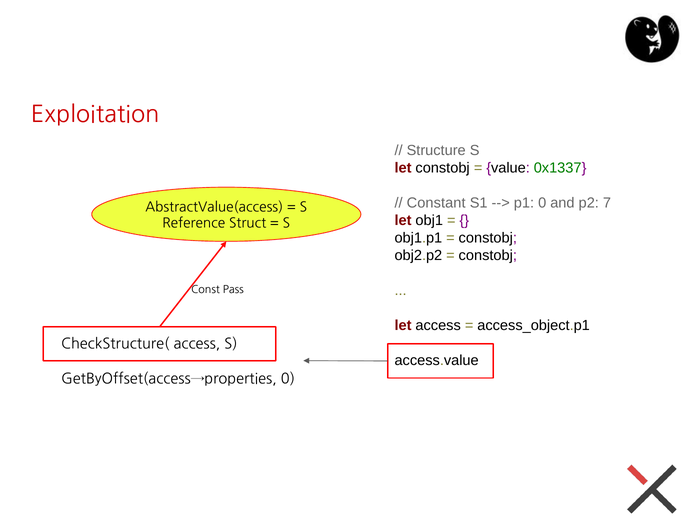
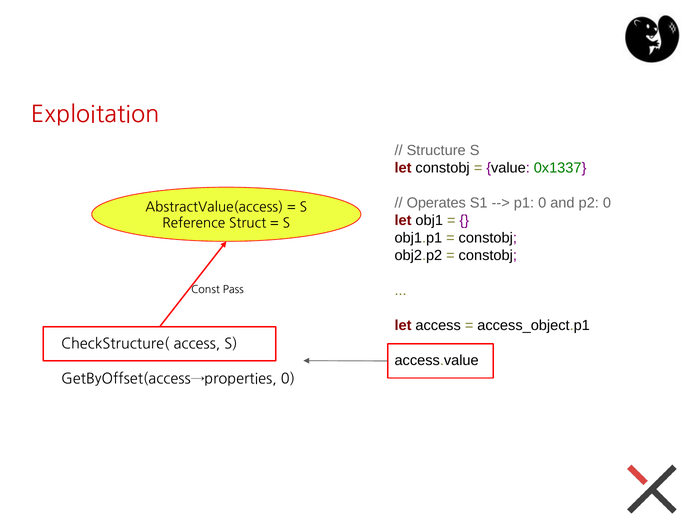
Constant: Constant -> Operates (436, 203)
p2 7: 7 -> 0 (607, 203)
